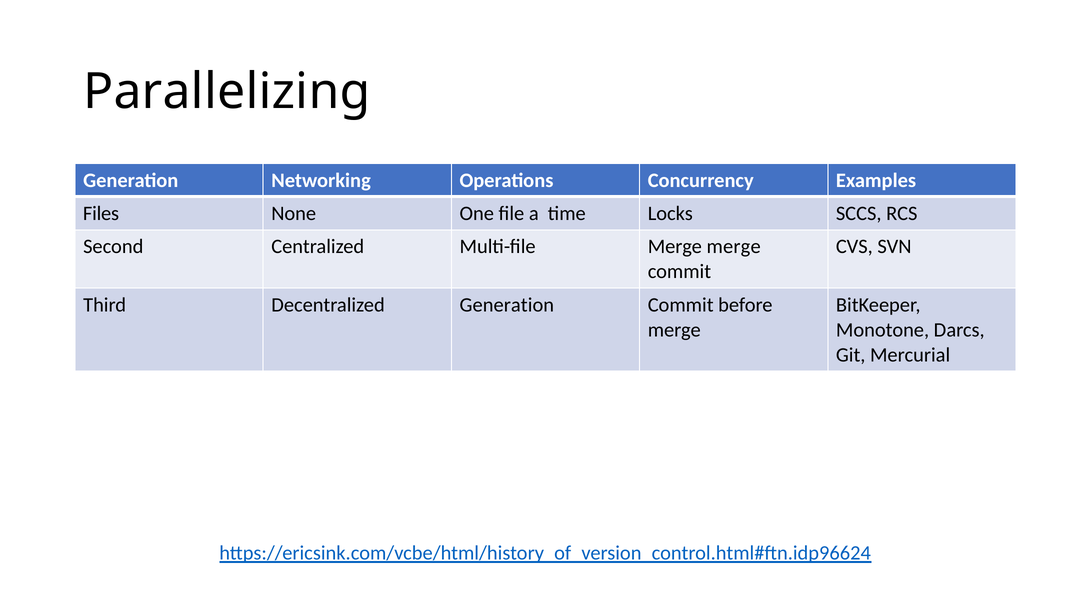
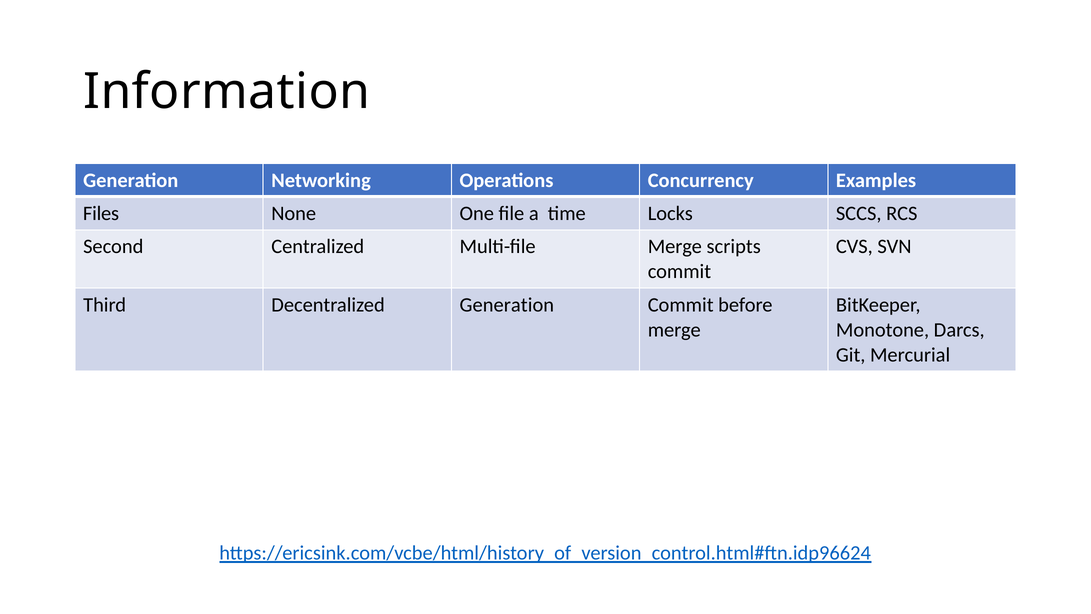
Parallelizing: Parallelizing -> Information (227, 92)
Merge merge: merge -> scripts (734, 247)
